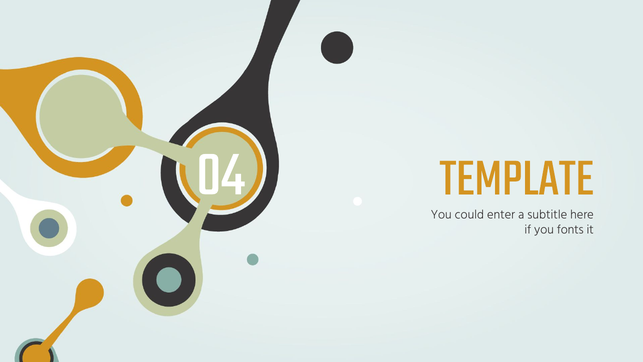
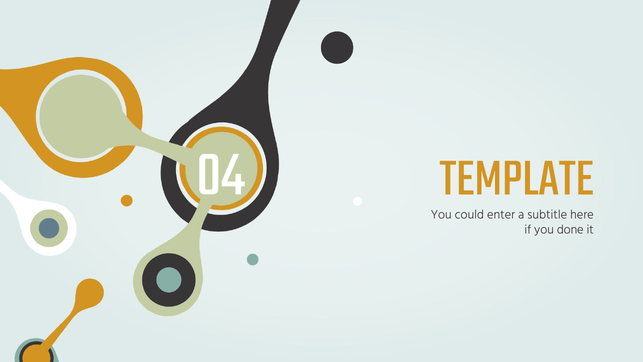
fonts: fonts -> done (570, 229)
